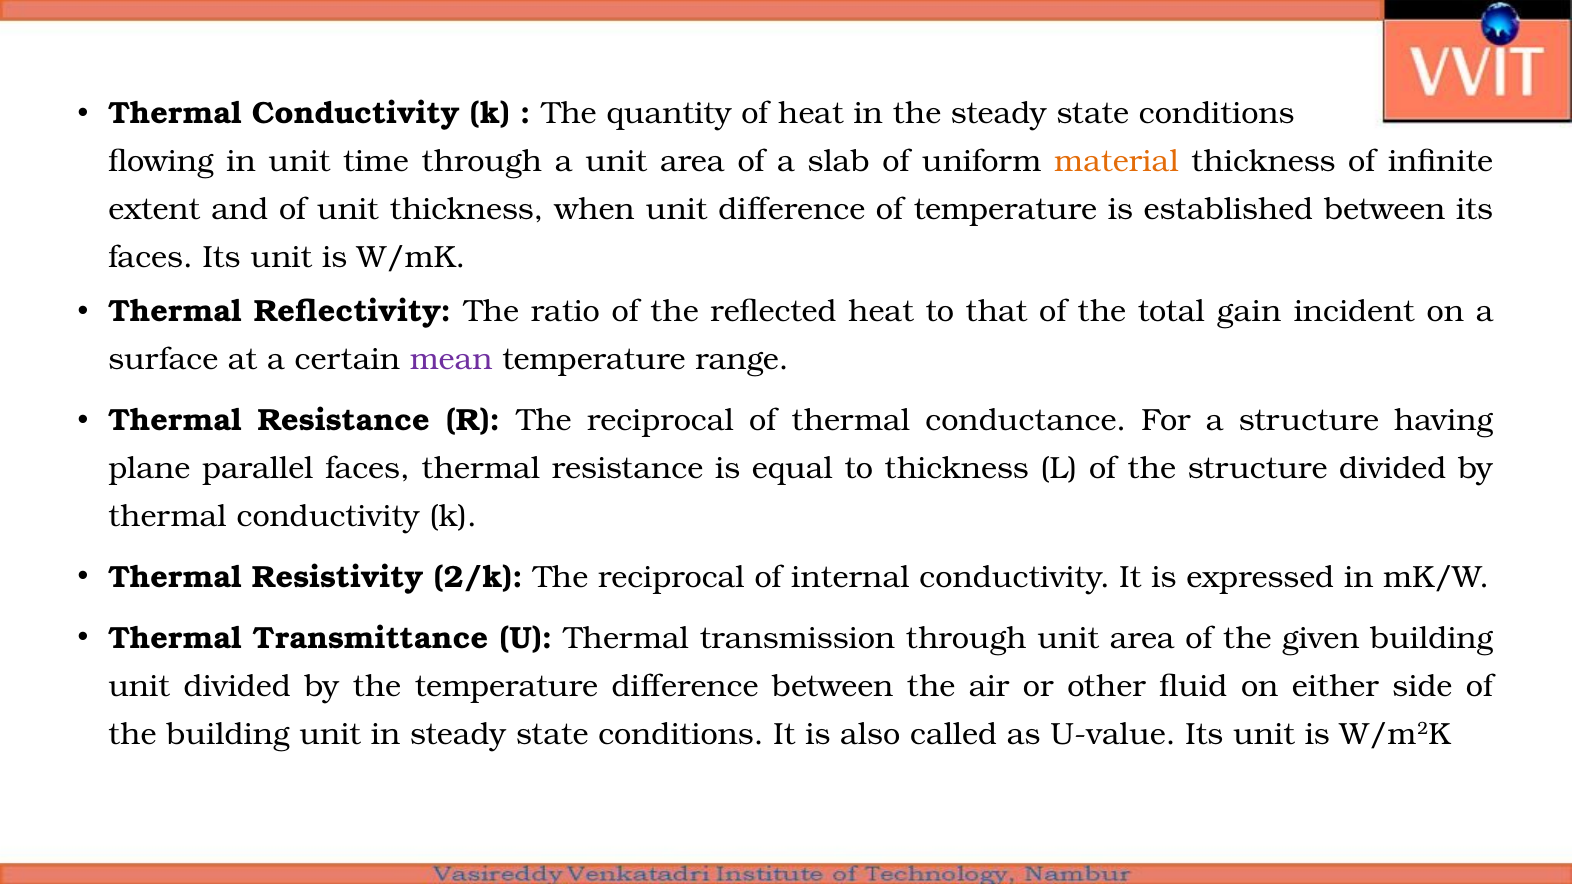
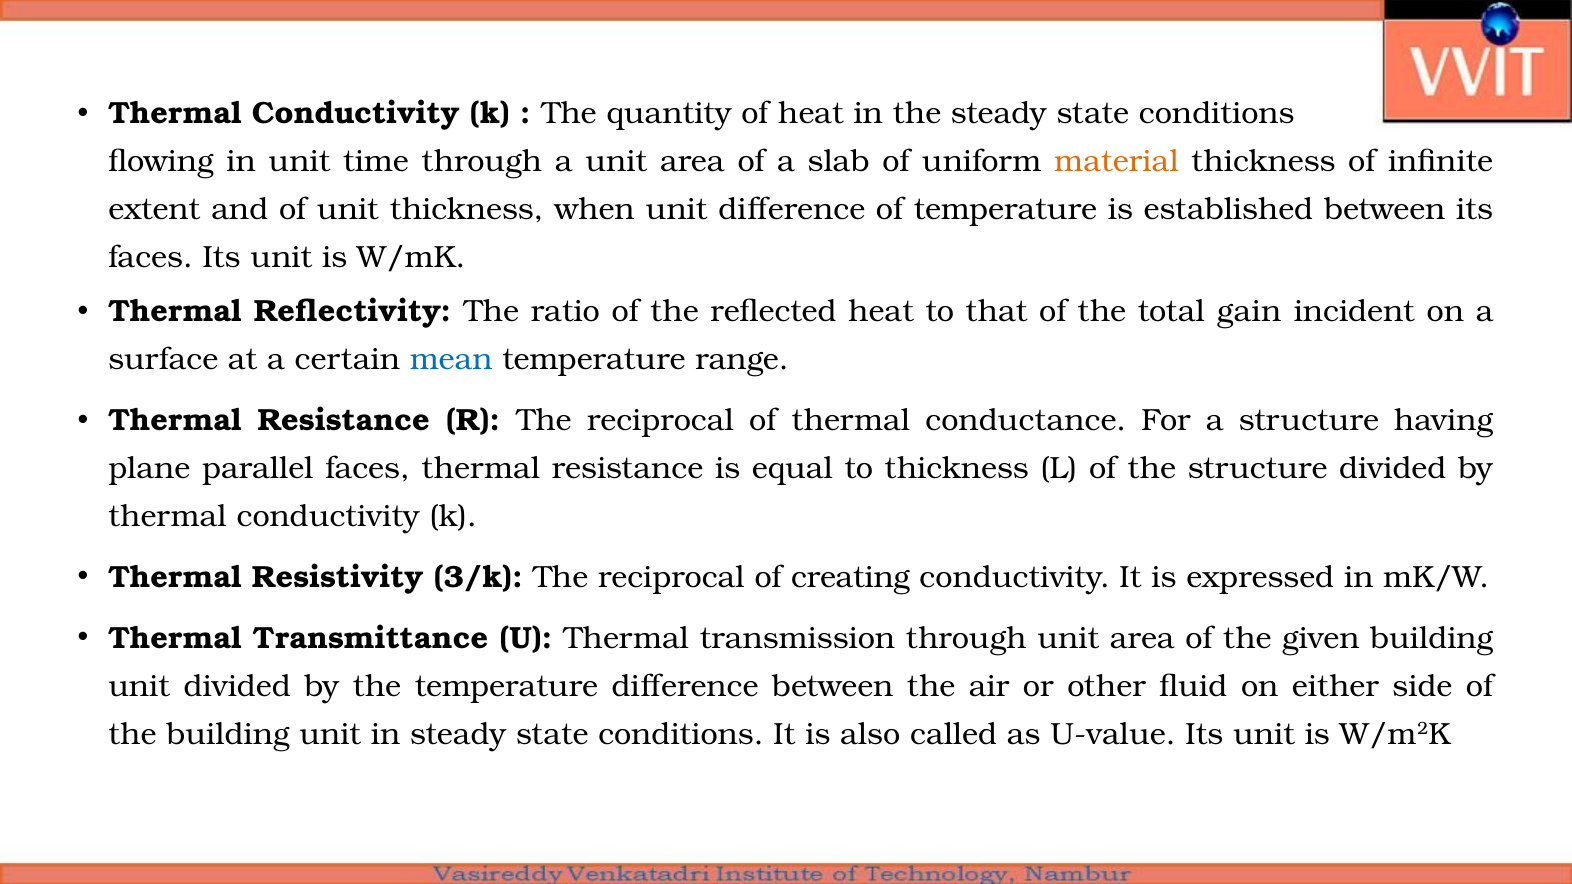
mean colour: purple -> blue (451, 360)
2/k: 2/k -> 3/k (478, 577)
internal: internal -> creating (851, 577)
